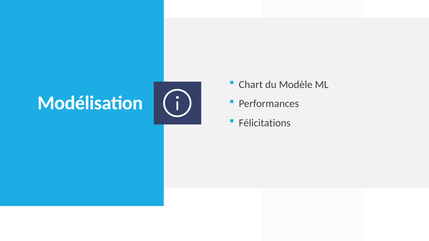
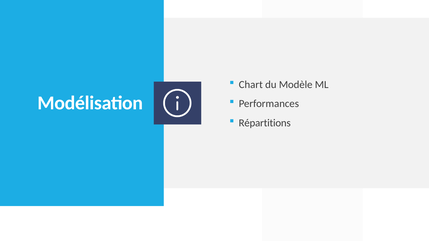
Félicitations: Félicitations -> Répartitions (265, 123)
